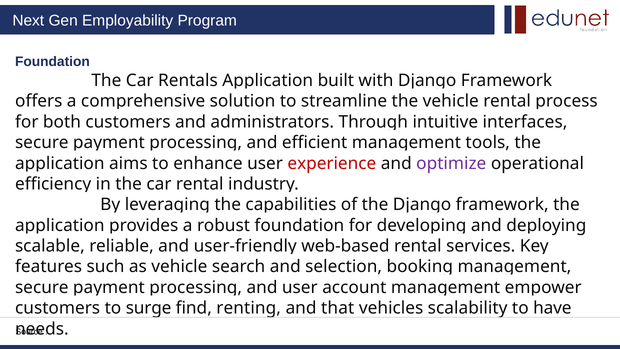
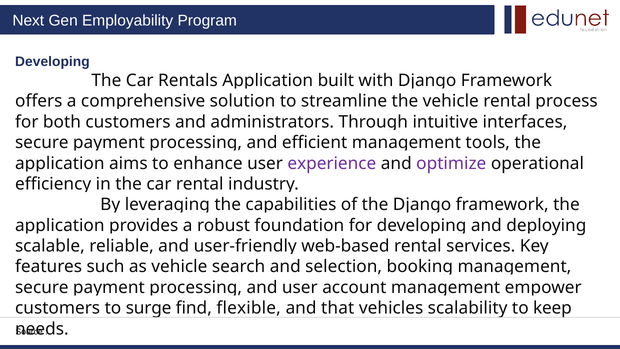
Foundation: Foundation -> Developing (52, 62)
experience colour: red -> purple (332, 163)
renting: renting -> flexible (249, 308)
have: have -> keep (552, 308)
